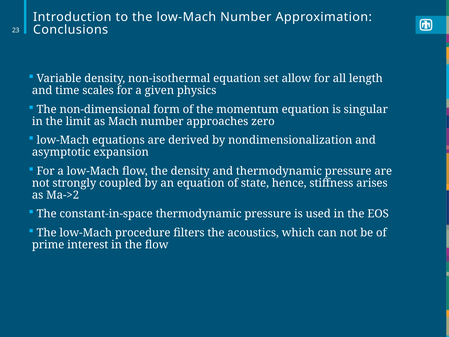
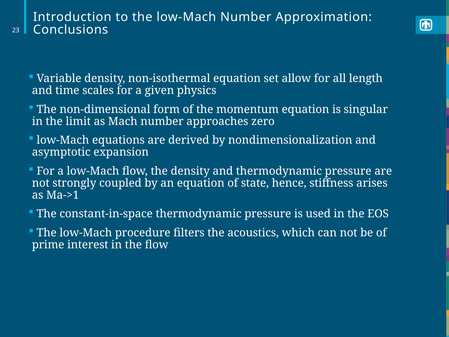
Ma->2: Ma->2 -> Ma->1 (63, 195)
